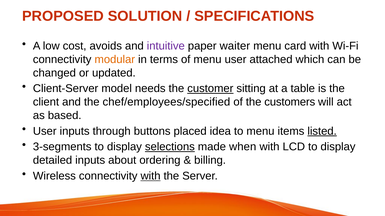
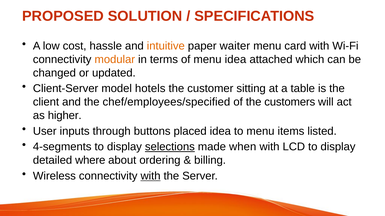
avoids: avoids -> hassle (106, 46)
intuitive colour: purple -> orange (166, 46)
menu user: user -> idea (235, 60)
needs: needs -> hotels (150, 89)
customer underline: present -> none (210, 89)
based: based -> higher (65, 116)
listed underline: present -> none (322, 131)
3-segments: 3-segments -> 4-segments (62, 147)
detailed inputs: inputs -> where (90, 161)
